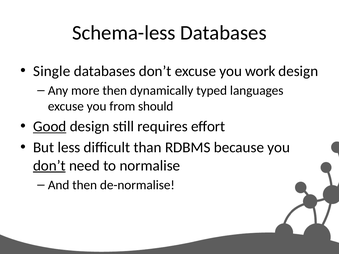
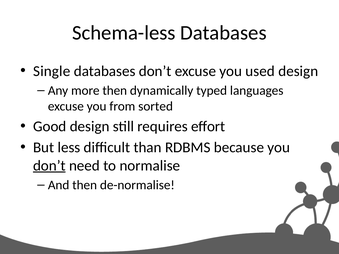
work: work -> used (260, 71)
should: should -> sorted (156, 106)
Good underline: present -> none (50, 127)
